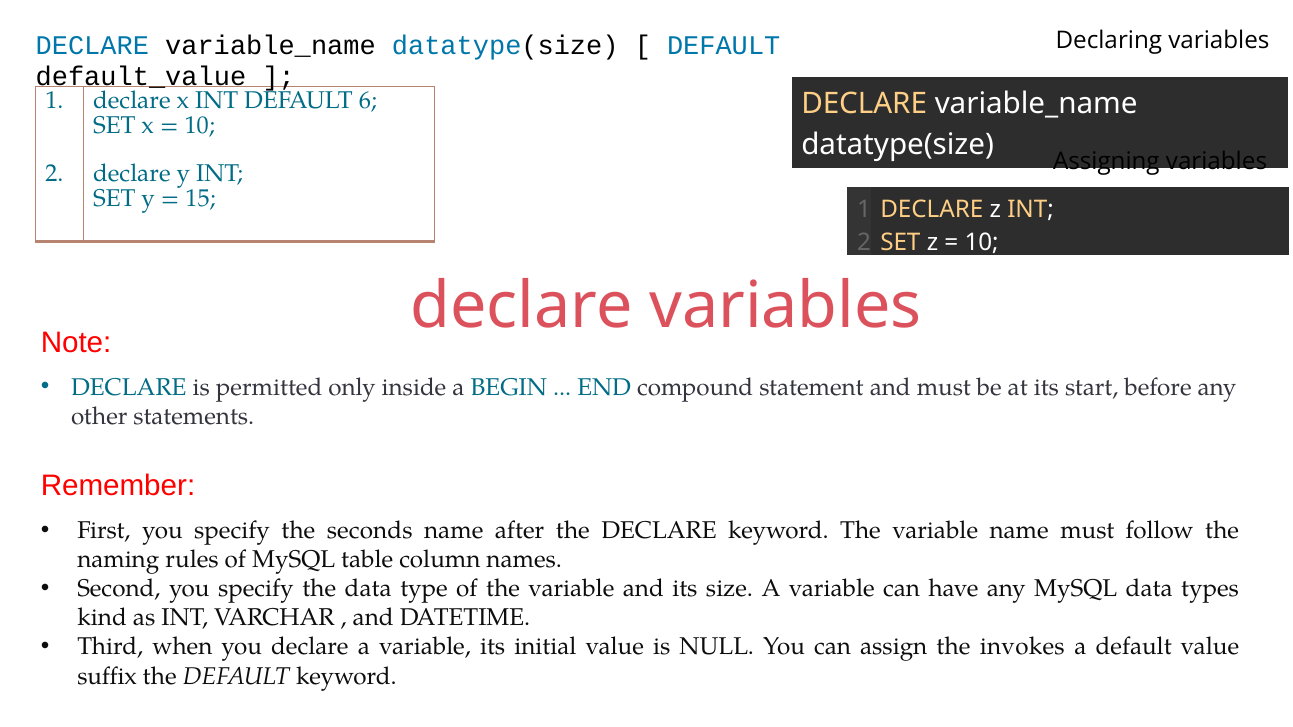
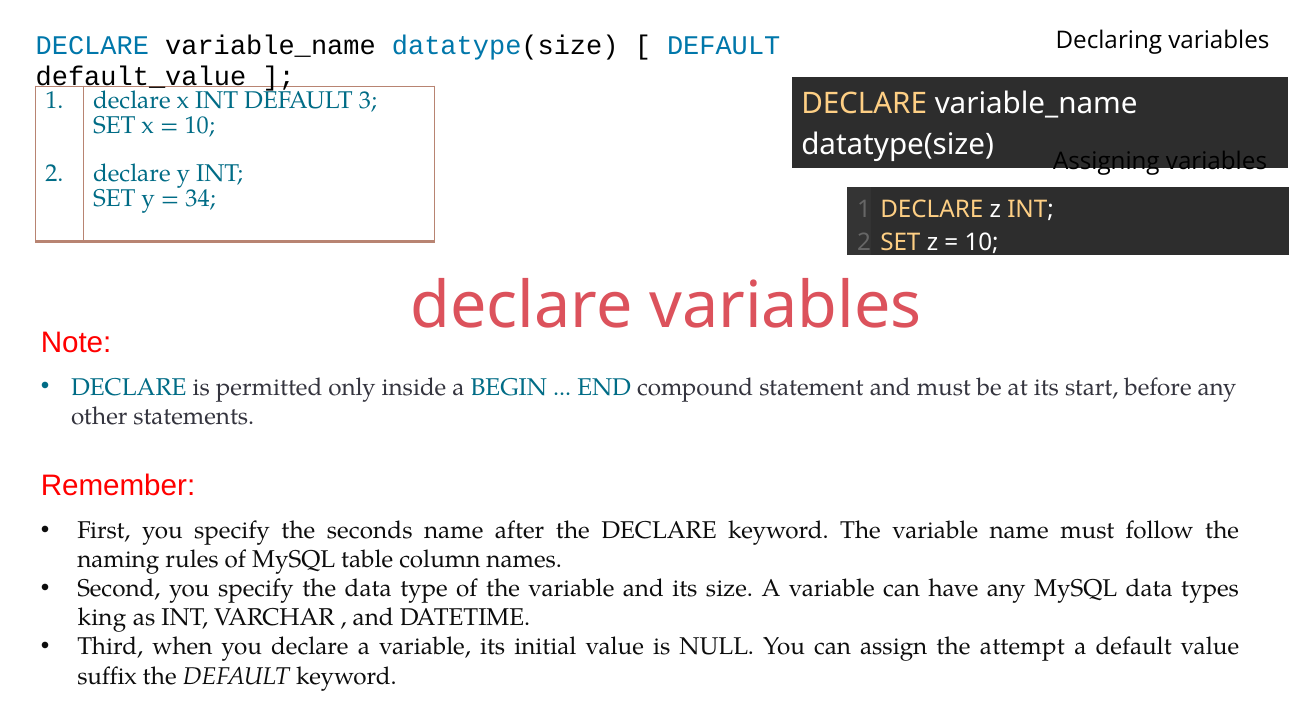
6: 6 -> 3 (368, 101)
15: 15 -> 34 (201, 198)
kind: kind -> king (102, 618)
invokes: invokes -> attempt (1022, 647)
